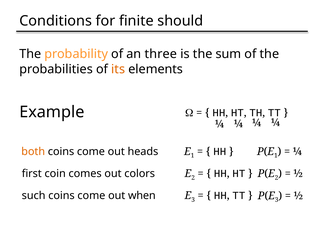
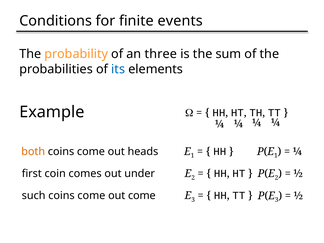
should: should -> events (180, 21)
its colour: orange -> blue (118, 69)
colors: colors -> under (140, 174)
out when: when -> come (142, 196)
